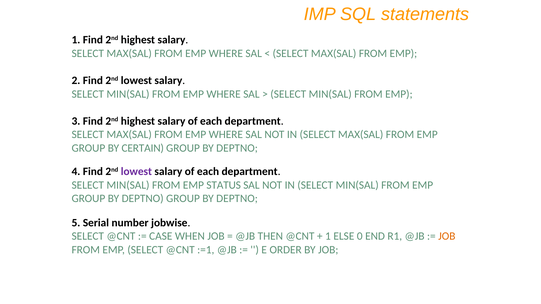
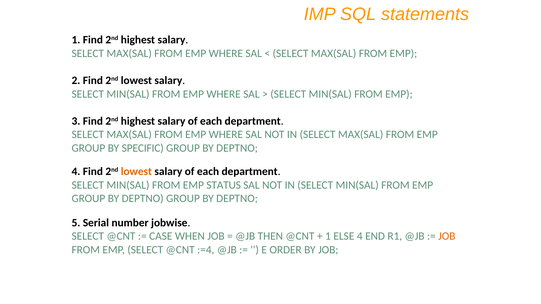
CERTAIN: CERTAIN -> SPECIFIC (143, 148)
lowest colour: purple -> orange (136, 172)
ELSE 0: 0 -> 4 (360, 236)
:=1: :=1 -> :=4 (206, 250)
